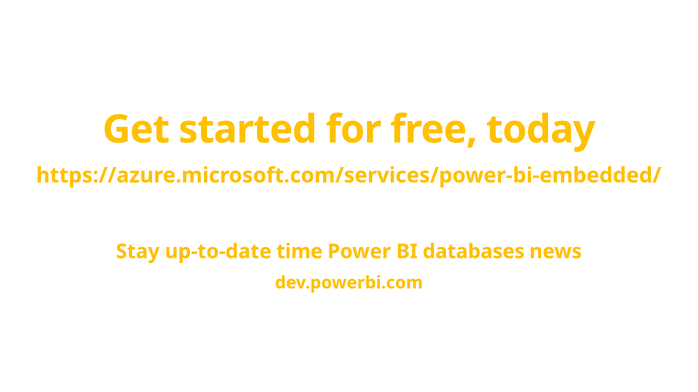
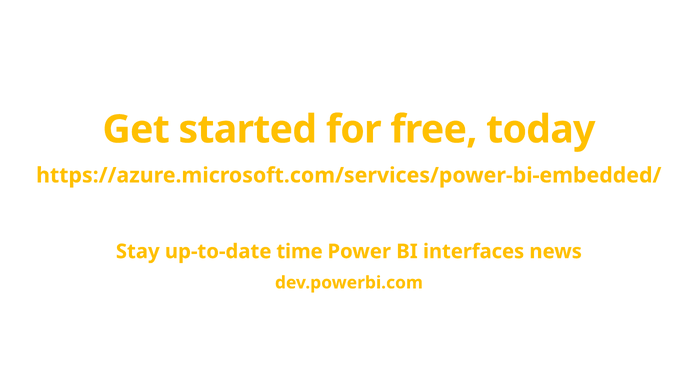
databases: databases -> interfaces (474, 252)
